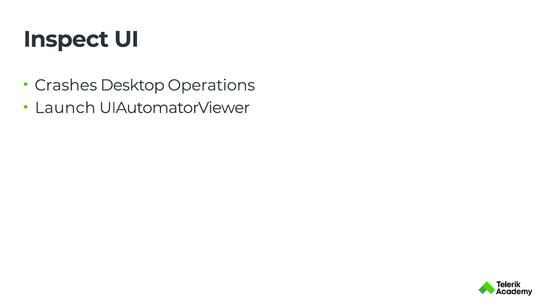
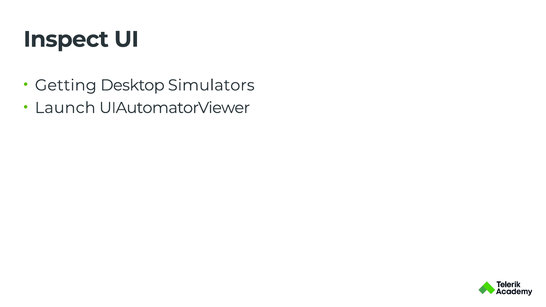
Crashes: Crashes -> Getting (66, 85)
Operations: Operations -> Simulators (211, 85)
